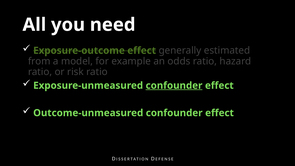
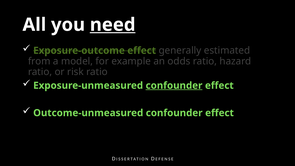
need underline: none -> present (113, 25)
